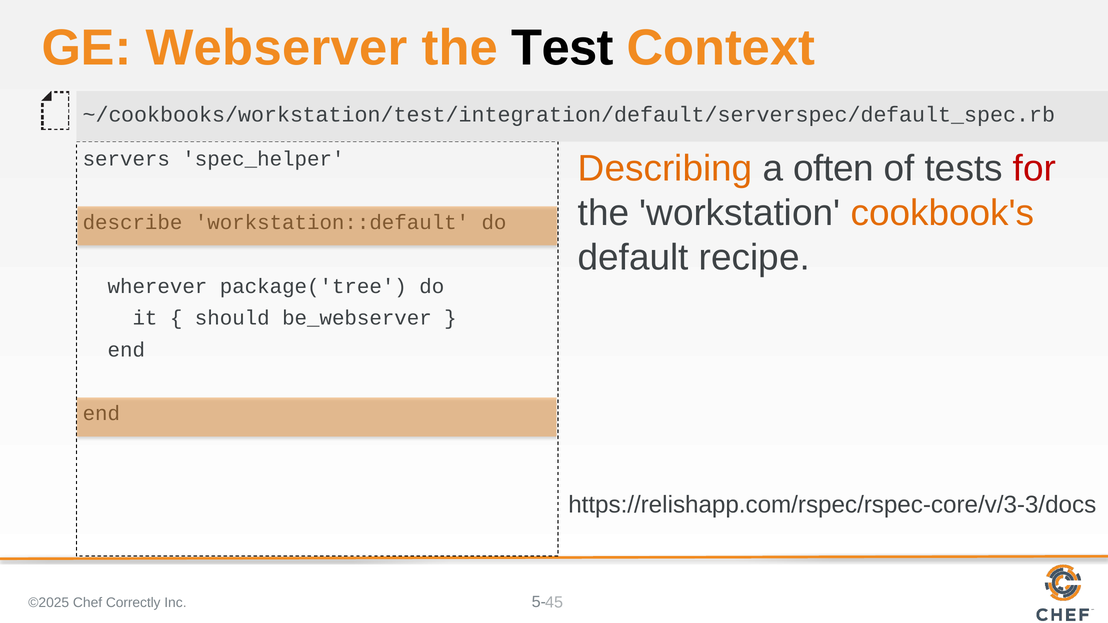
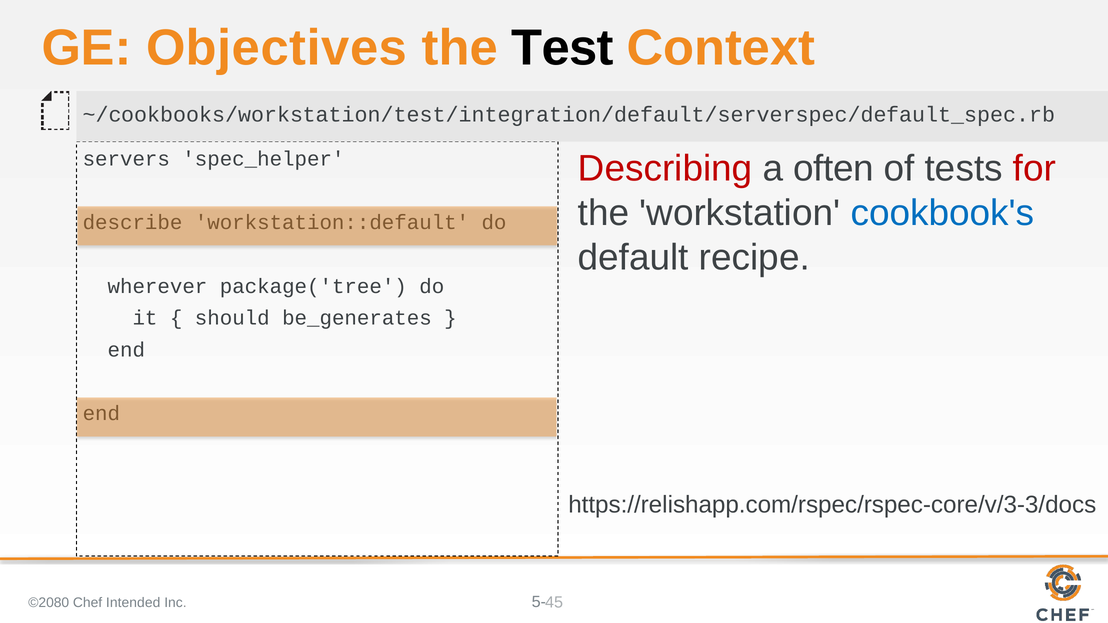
Webserver: Webserver -> Objectives (276, 48)
Describing colour: orange -> red (665, 169)
cookbook's colour: orange -> blue (942, 213)
be_webserver: be_webserver -> be_generates (357, 318)
©2025: ©2025 -> ©2080 (49, 603)
Correctly: Correctly -> Intended (133, 603)
